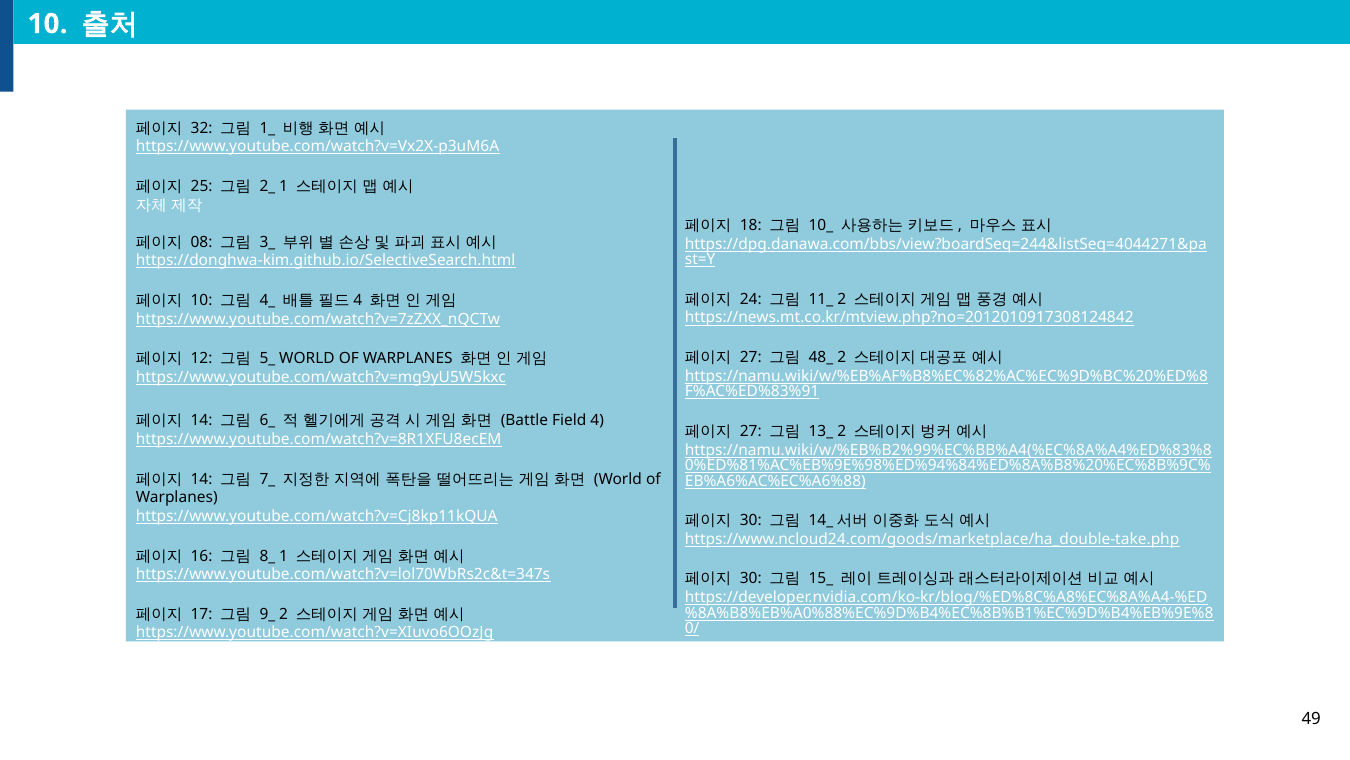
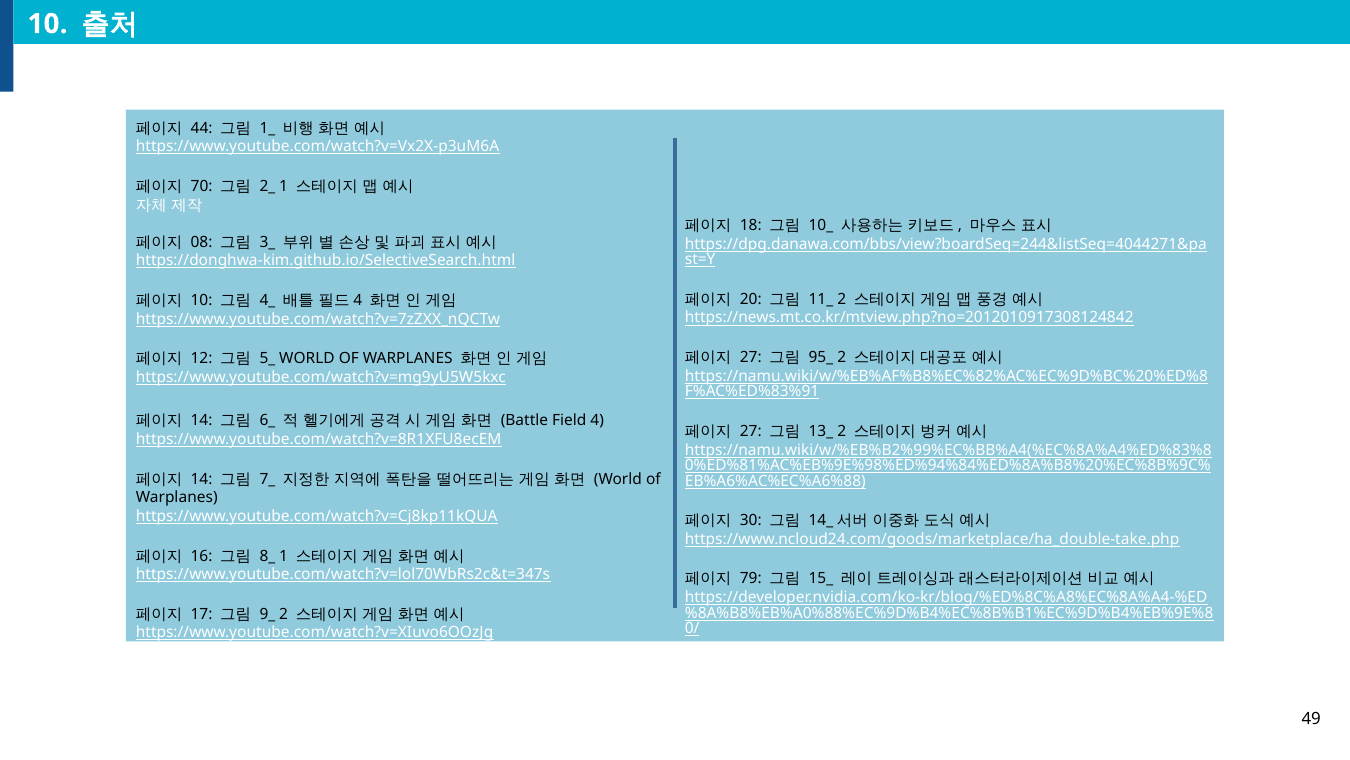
32: 32 -> 44 (202, 128)
25: 25 -> 70 (202, 186)
24: 24 -> 20 (751, 299)
48_: 48_ -> 95_ (821, 357)
30: 30 -> 79 (751, 578)
